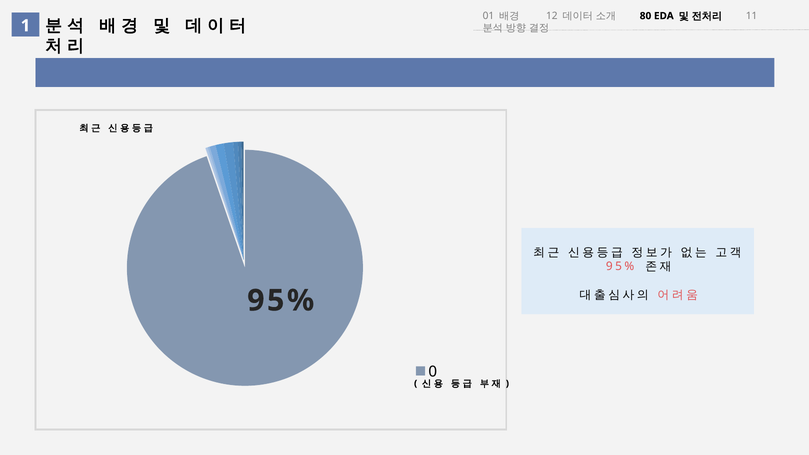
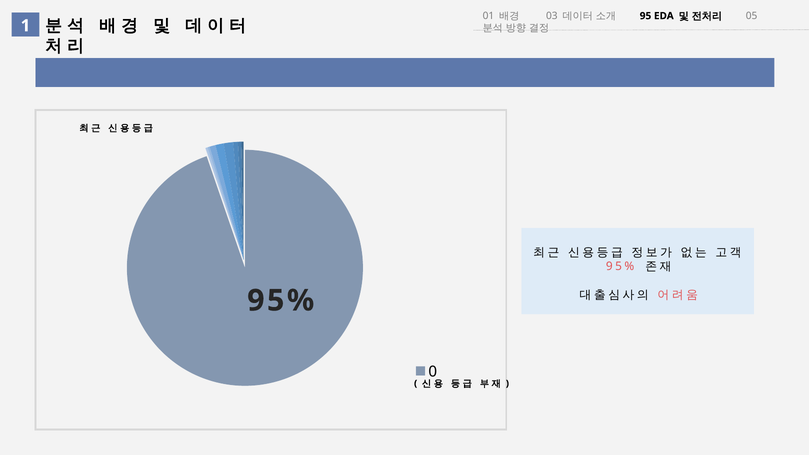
12: 12 -> 03 (552, 16)
80: 80 -> 95 (646, 16)
11: 11 -> 05 (752, 16)
